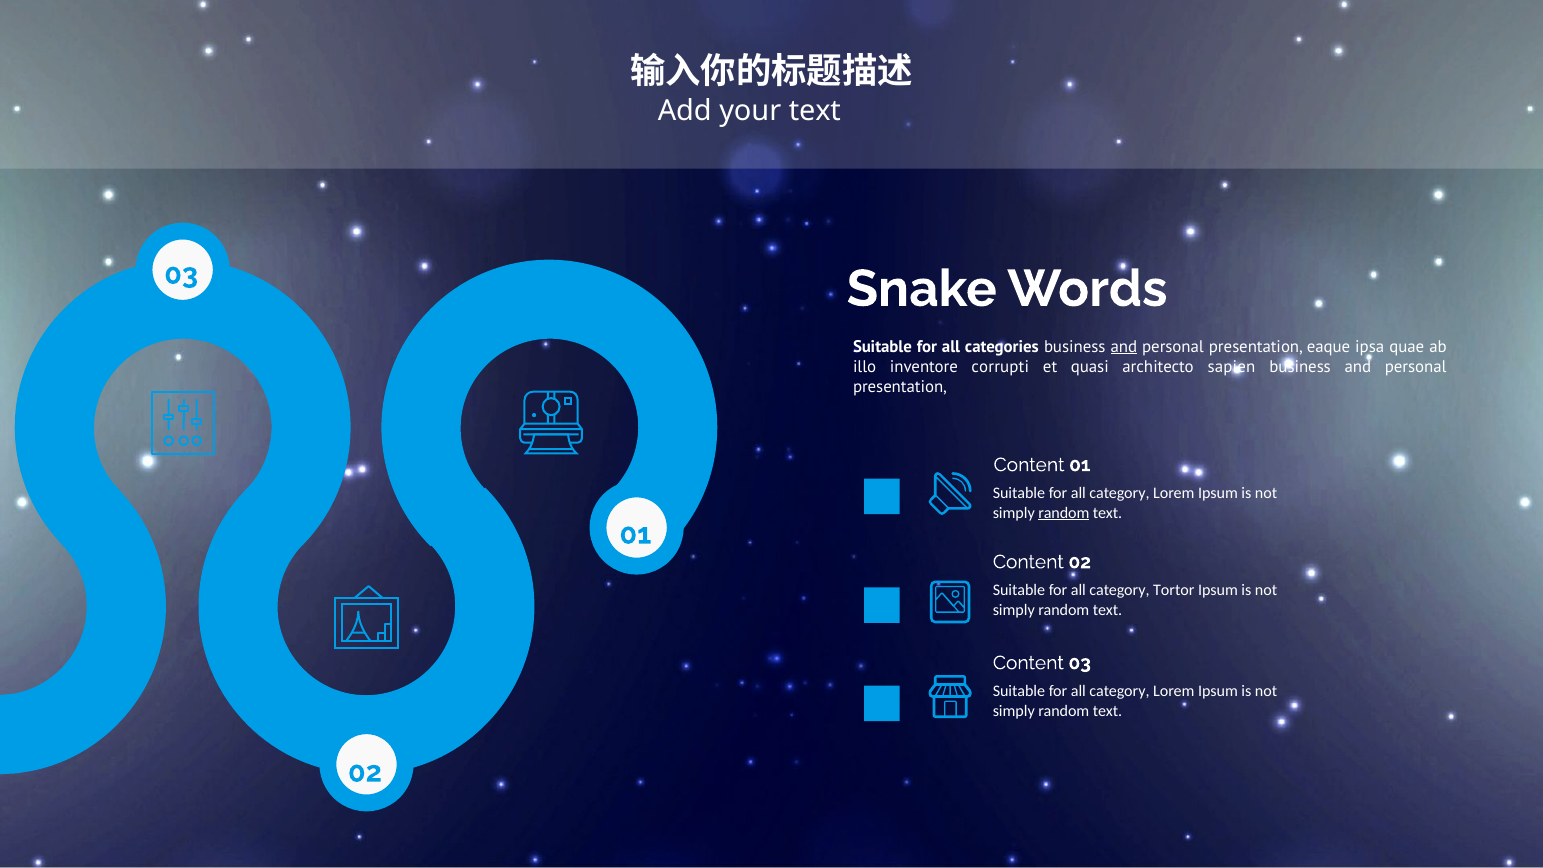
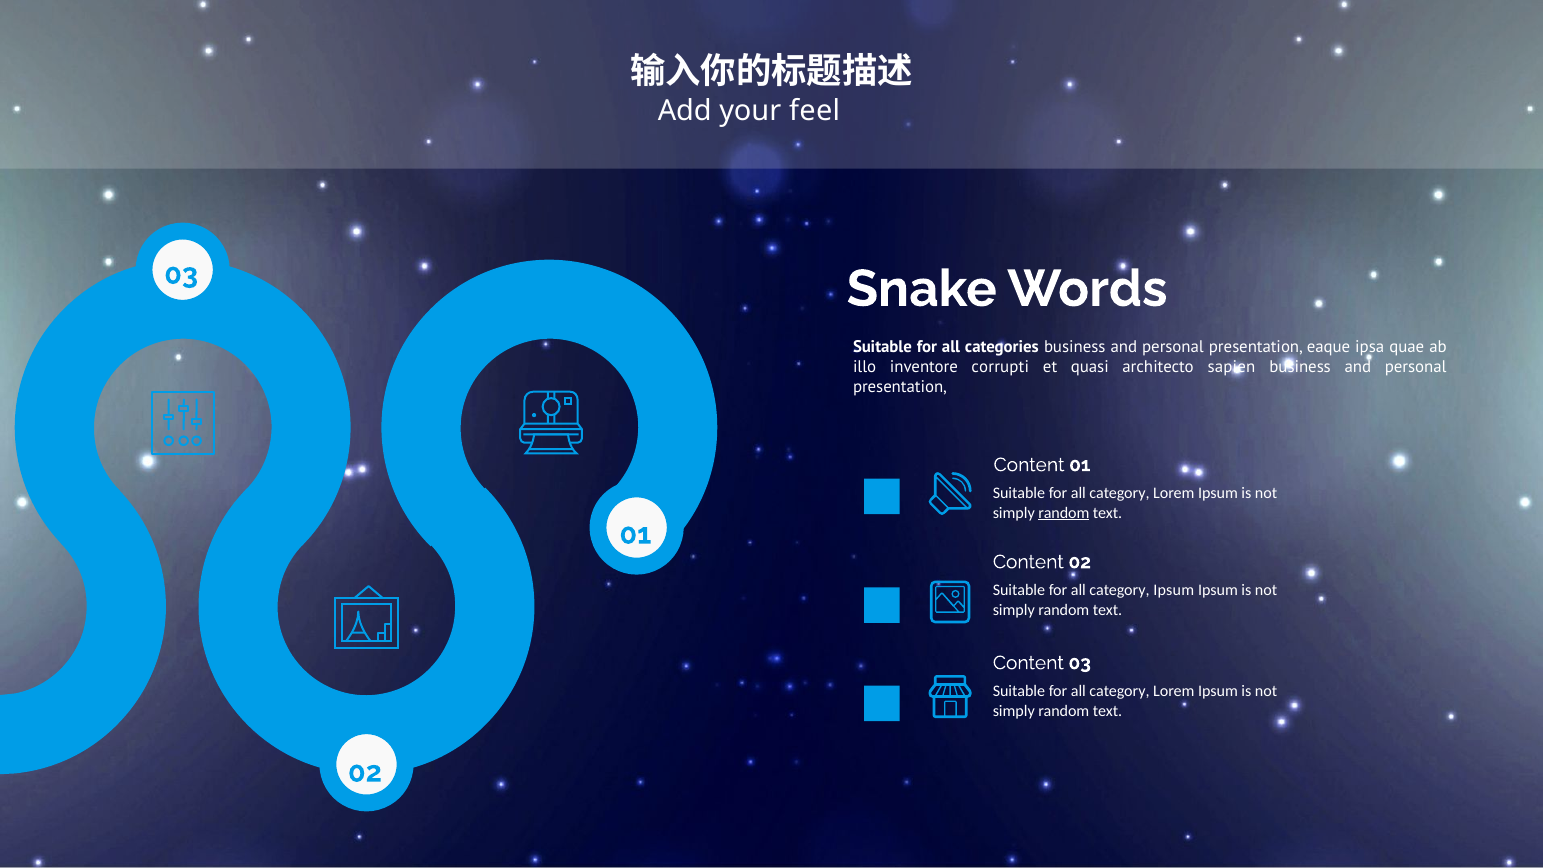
your text: text -> feel (815, 111)
and underline: present -> none (1124, 347)
category Tortor: Tortor -> Ipsum (1174, 591)
